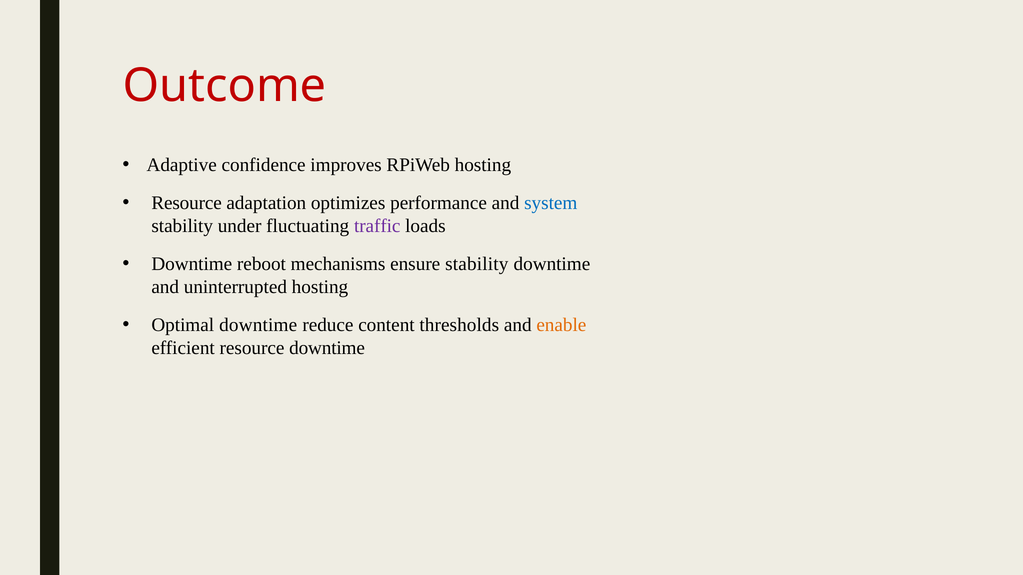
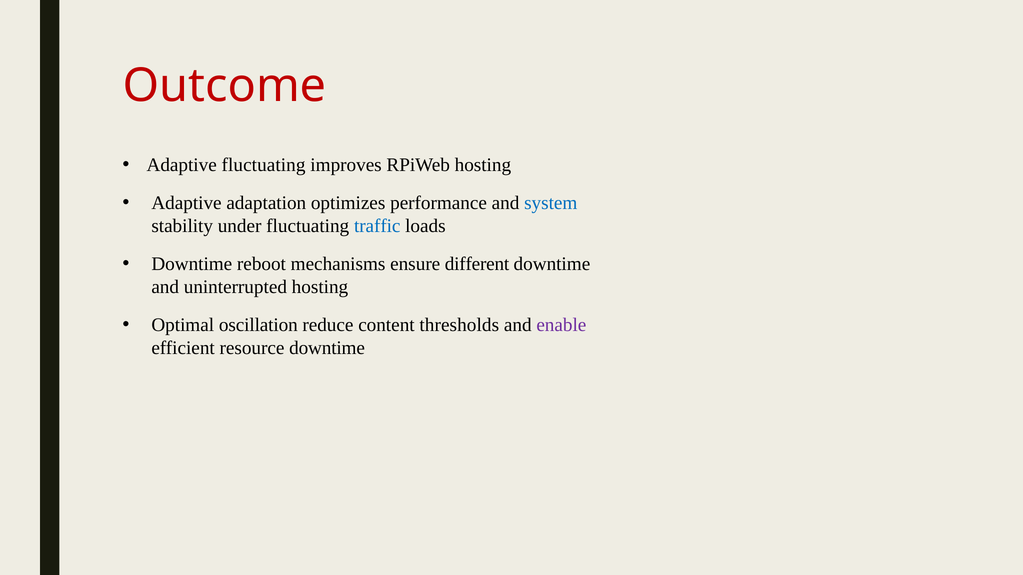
Adaptive confidence: confidence -> fluctuating (264, 165)
Resource: Resource -> Adaptive (187, 203)
traffic colour: purple -> blue (377, 226)
ensure stability: stability -> different (477, 264)
Optimal downtime: downtime -> oscillation (258, 325)
enable colour: orange -> purple (561, 325)
